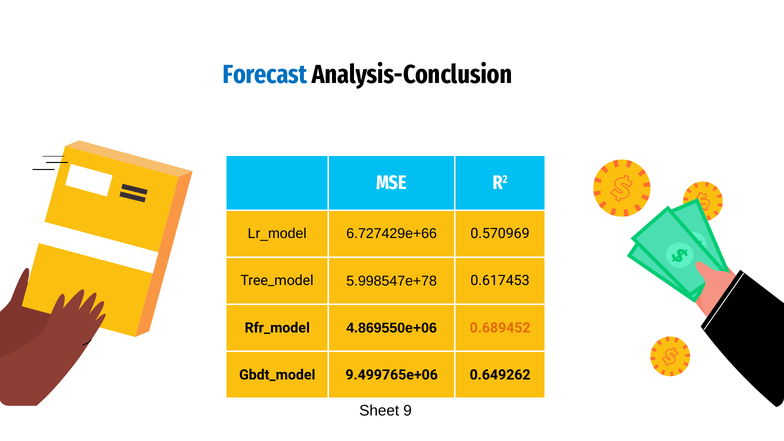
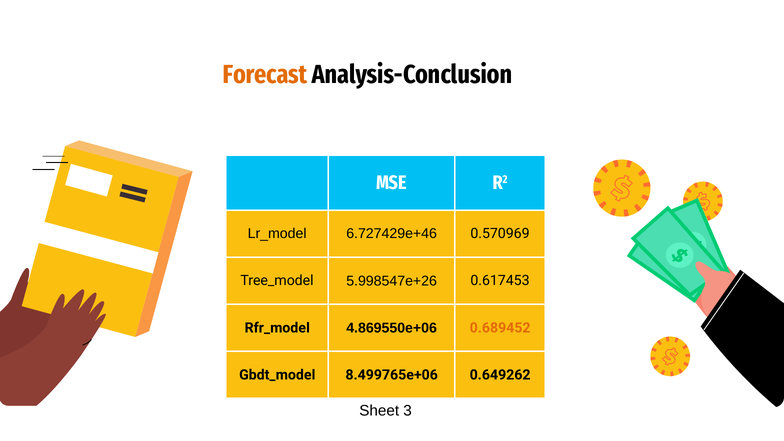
Forecast colour: blue -> orange (265, 75)
6.727429e+66: 6.727429e+66 -> 6.727429e+46 (392, 234)
5.998547e+78: 5.998547e+78 -> 5.998547e+26 (392, 281)
9.499765e+06: 9.499765e+06 -> 8.499765e+06 (392, 375)
9: 9 -> 3 (408, 411)
